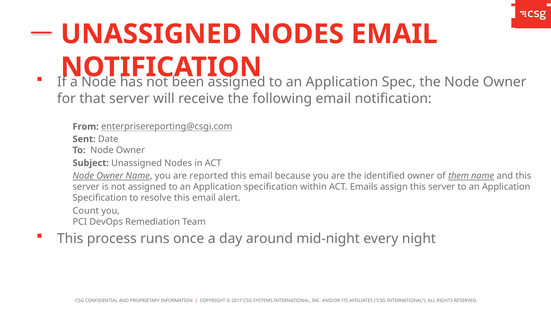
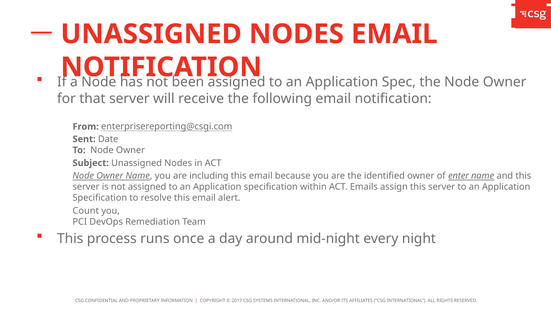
reported: reported -> including (209, 176)
them: them -> enter (459, 176)
